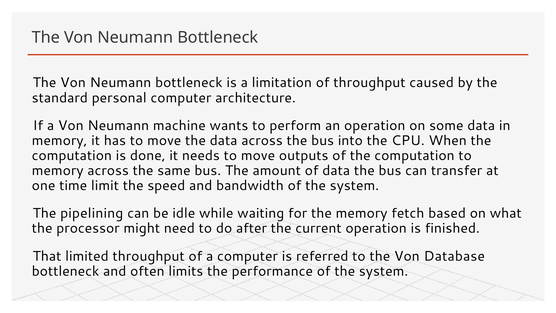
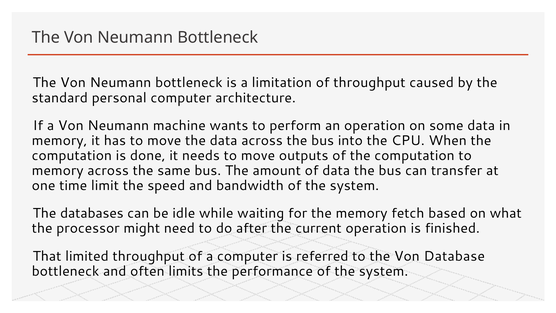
pipelining: pipelining -> databases (92, 213)
